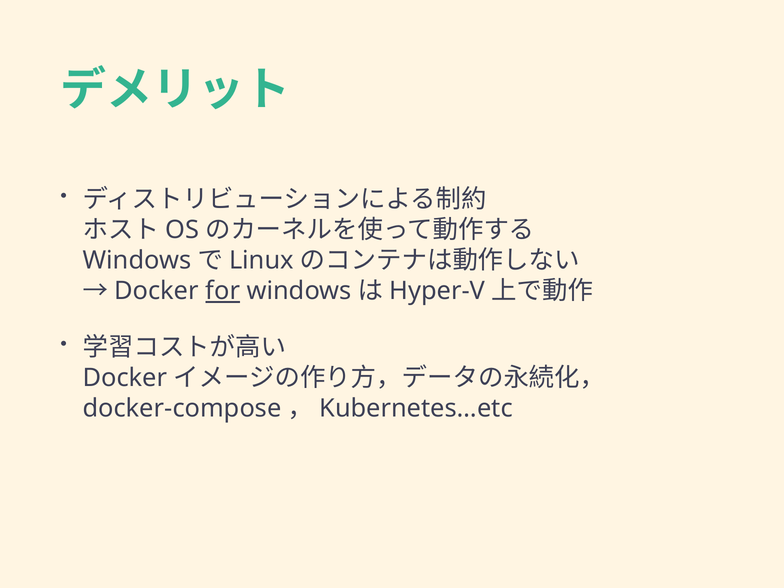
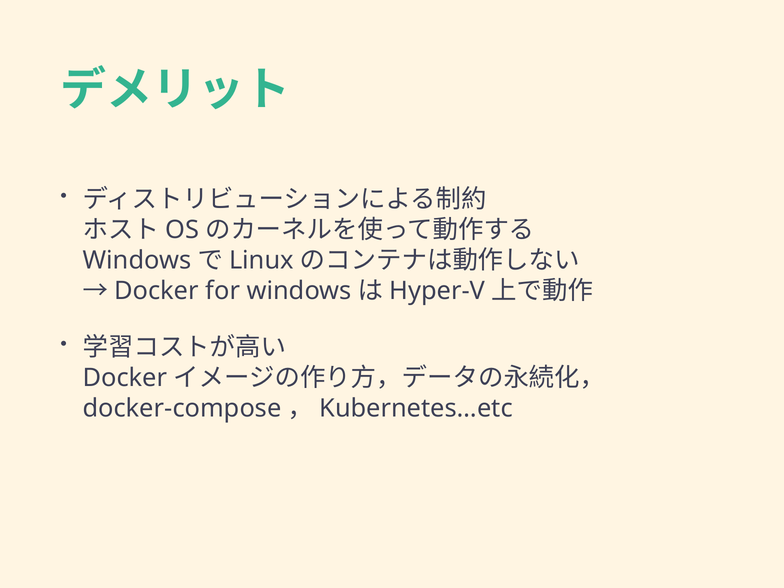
for underline: present -> none (223, 291)
